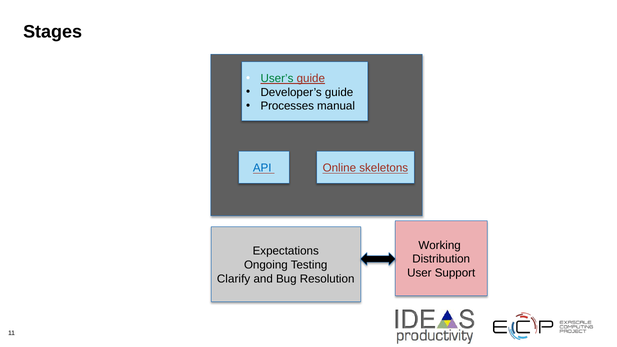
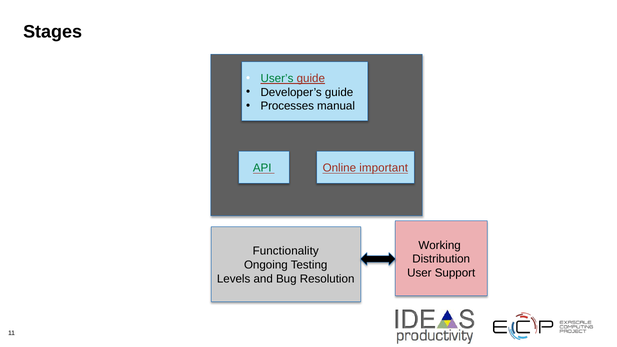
API colour: blue -> green (262, 168)
skeletons: skeletons -> important (384, 168)
Expectations: Expectations -> Functionality (286, 251)
Clarify: Clarify -> Levels (234, 279)
